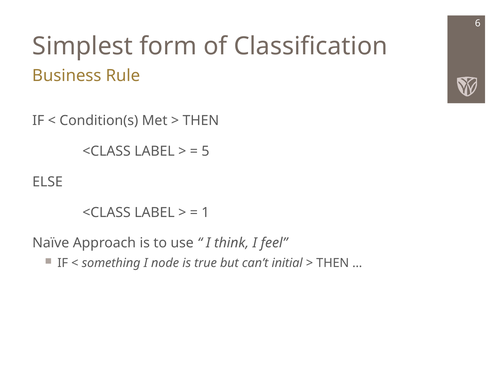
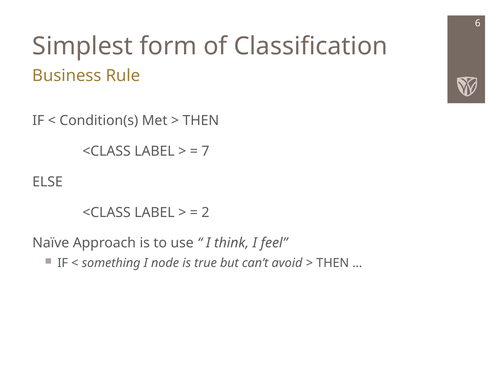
5: 5 -> 7 (205, 151)
1: 1 -> 2 (205, 212)
initial: initial -> avoid (287, 263)
